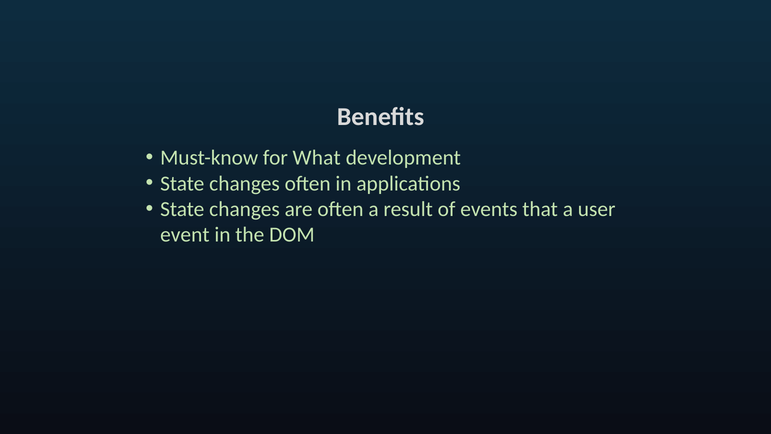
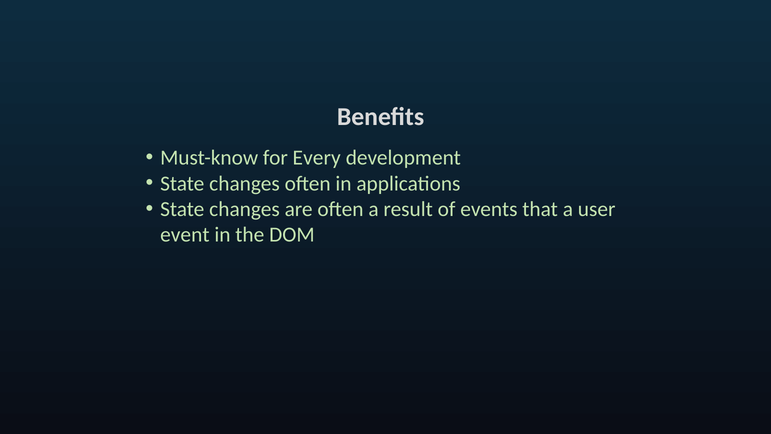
What: What -> Every (317, 158)
